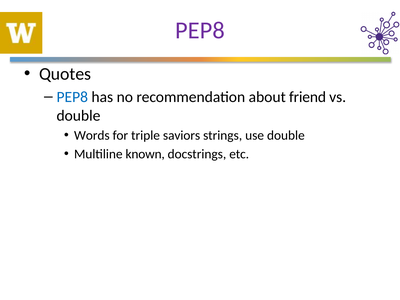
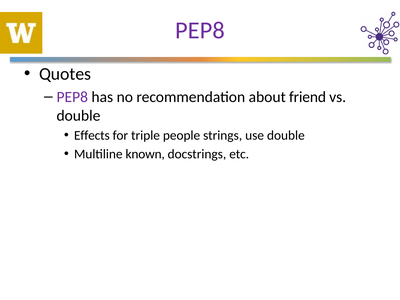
PEP8 colour: blue -> purple (72, 97)
Words: Words -> Effects (92, 135)
saviors: saviors -> people (182, 135)
